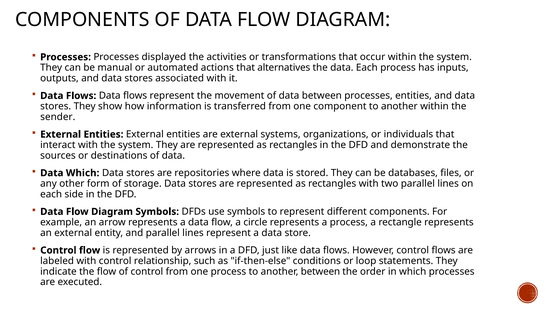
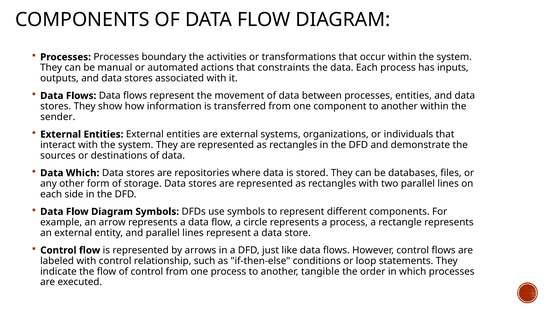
displayed: displayed -> boundary (164, 57)
alternatives: alternatives -> constraints (284, 68)
another between: between -> tangible (320, 271)
